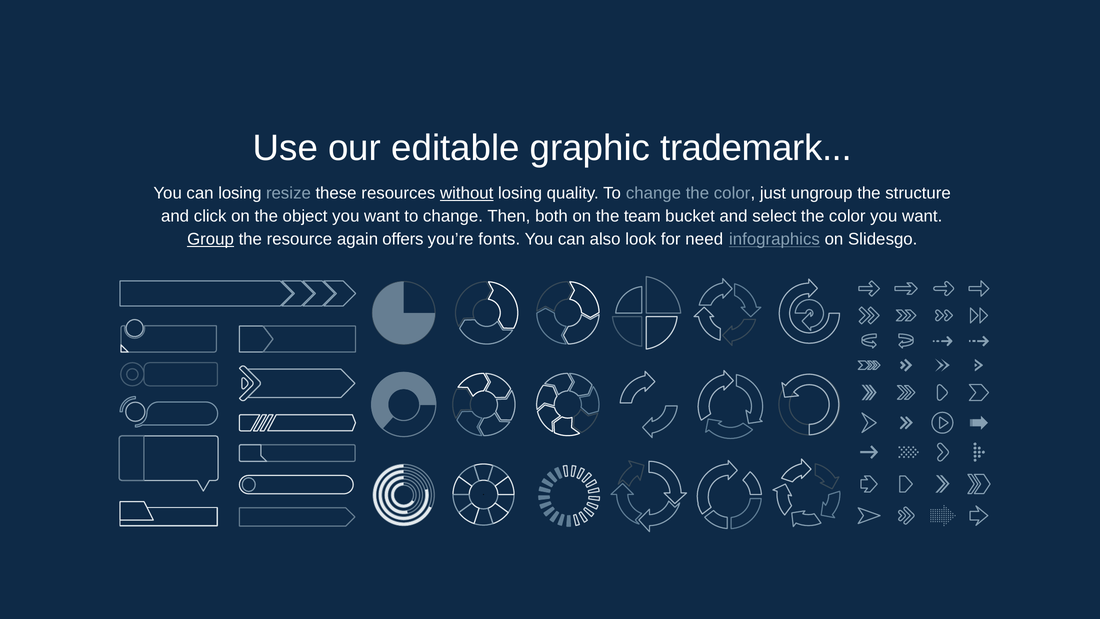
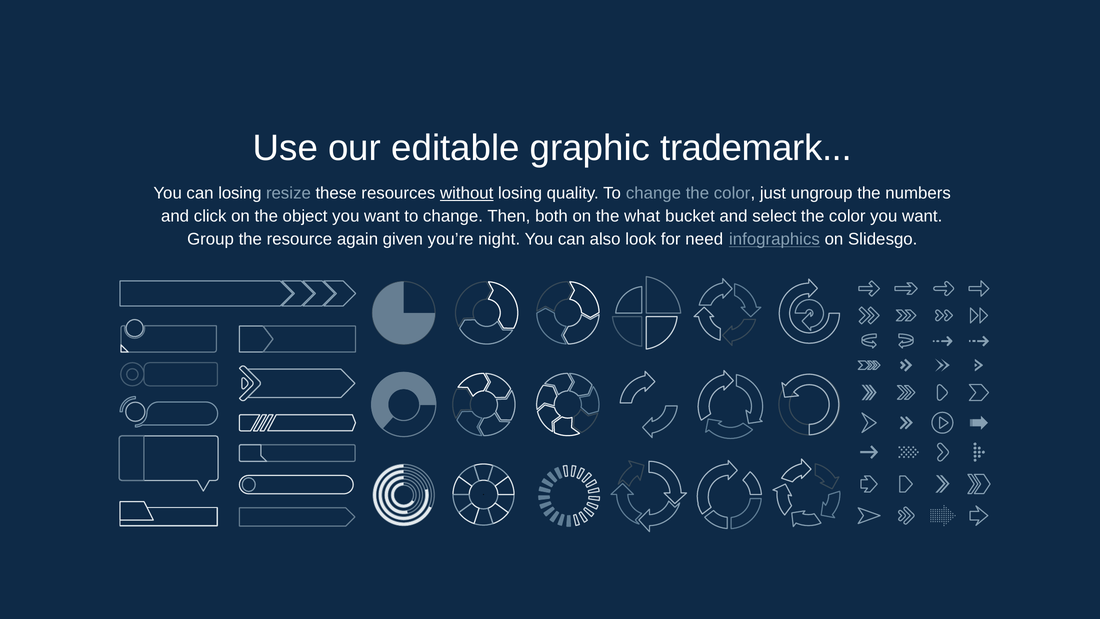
structure: structure -> numbers (918, 193)
team: team -> what (642, 216)
Group underline: present -> none (211, 239)
offers: offers -> given (403, 239)
fonts: fonts -> night (499, 239)
